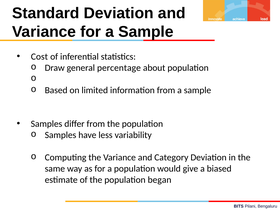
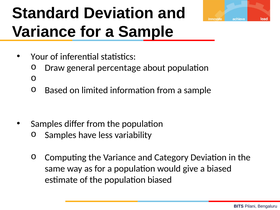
Cost: Cost -> Your (39, 57)
population began: began -> biased (160, 180)
